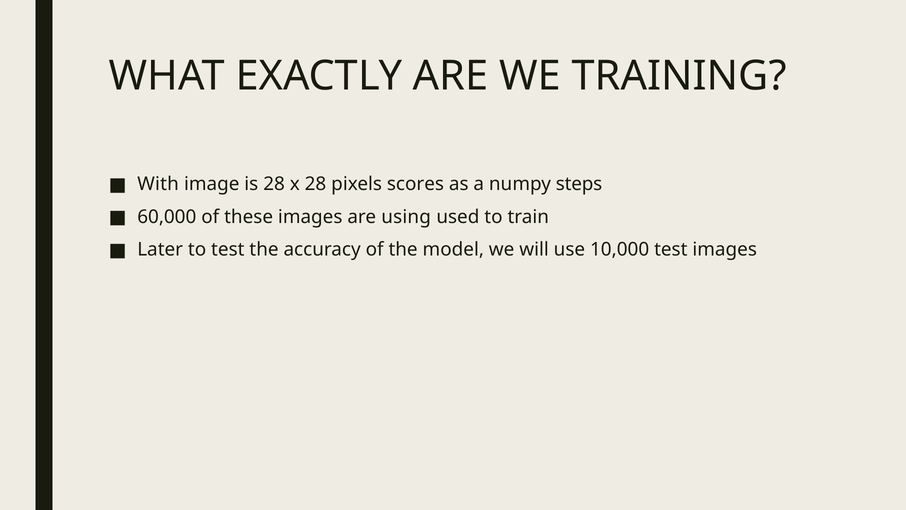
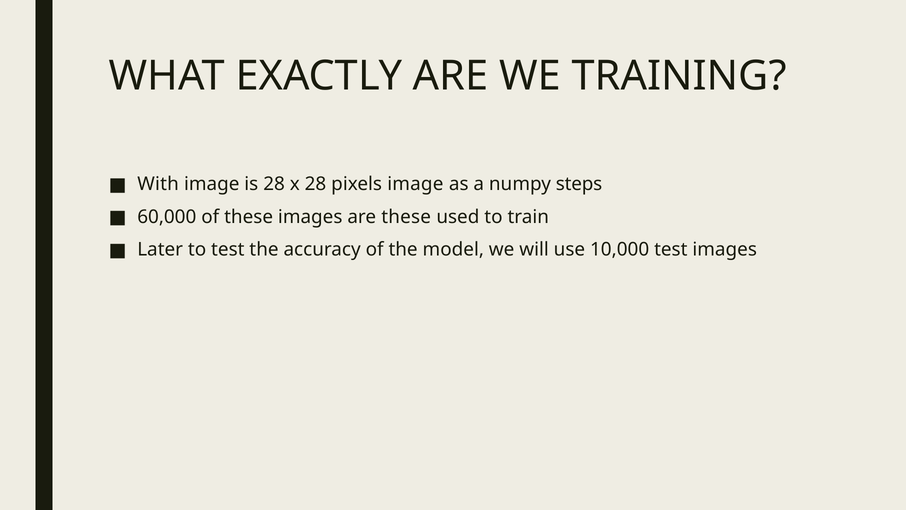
pixels scores: scores -> image (415, 184)
are using: using -> these (406, 217)
